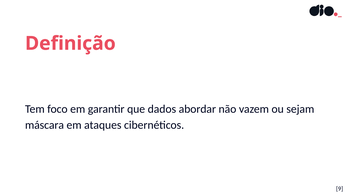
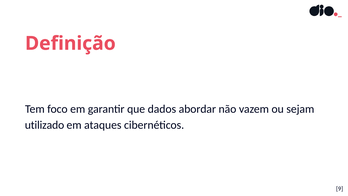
máscara: máscara -> utilizado (45, 125)
